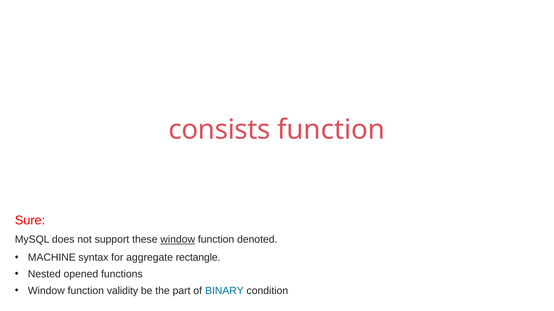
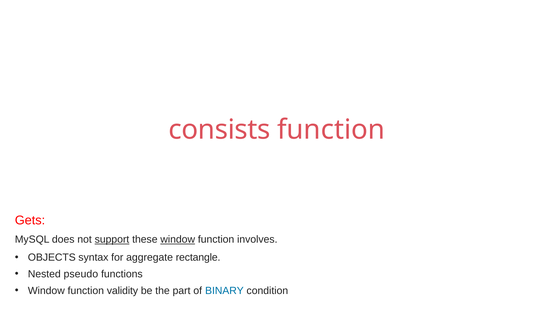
Sure: Sure -> Gets (30, 221)
support underline: none -> present (112, 240)
denoted: denoted -> involves (257, 240)
MACHINE: MACHINE -> OBJECTS (52, 258)
opened: opened -> pseudo (81, 275)
